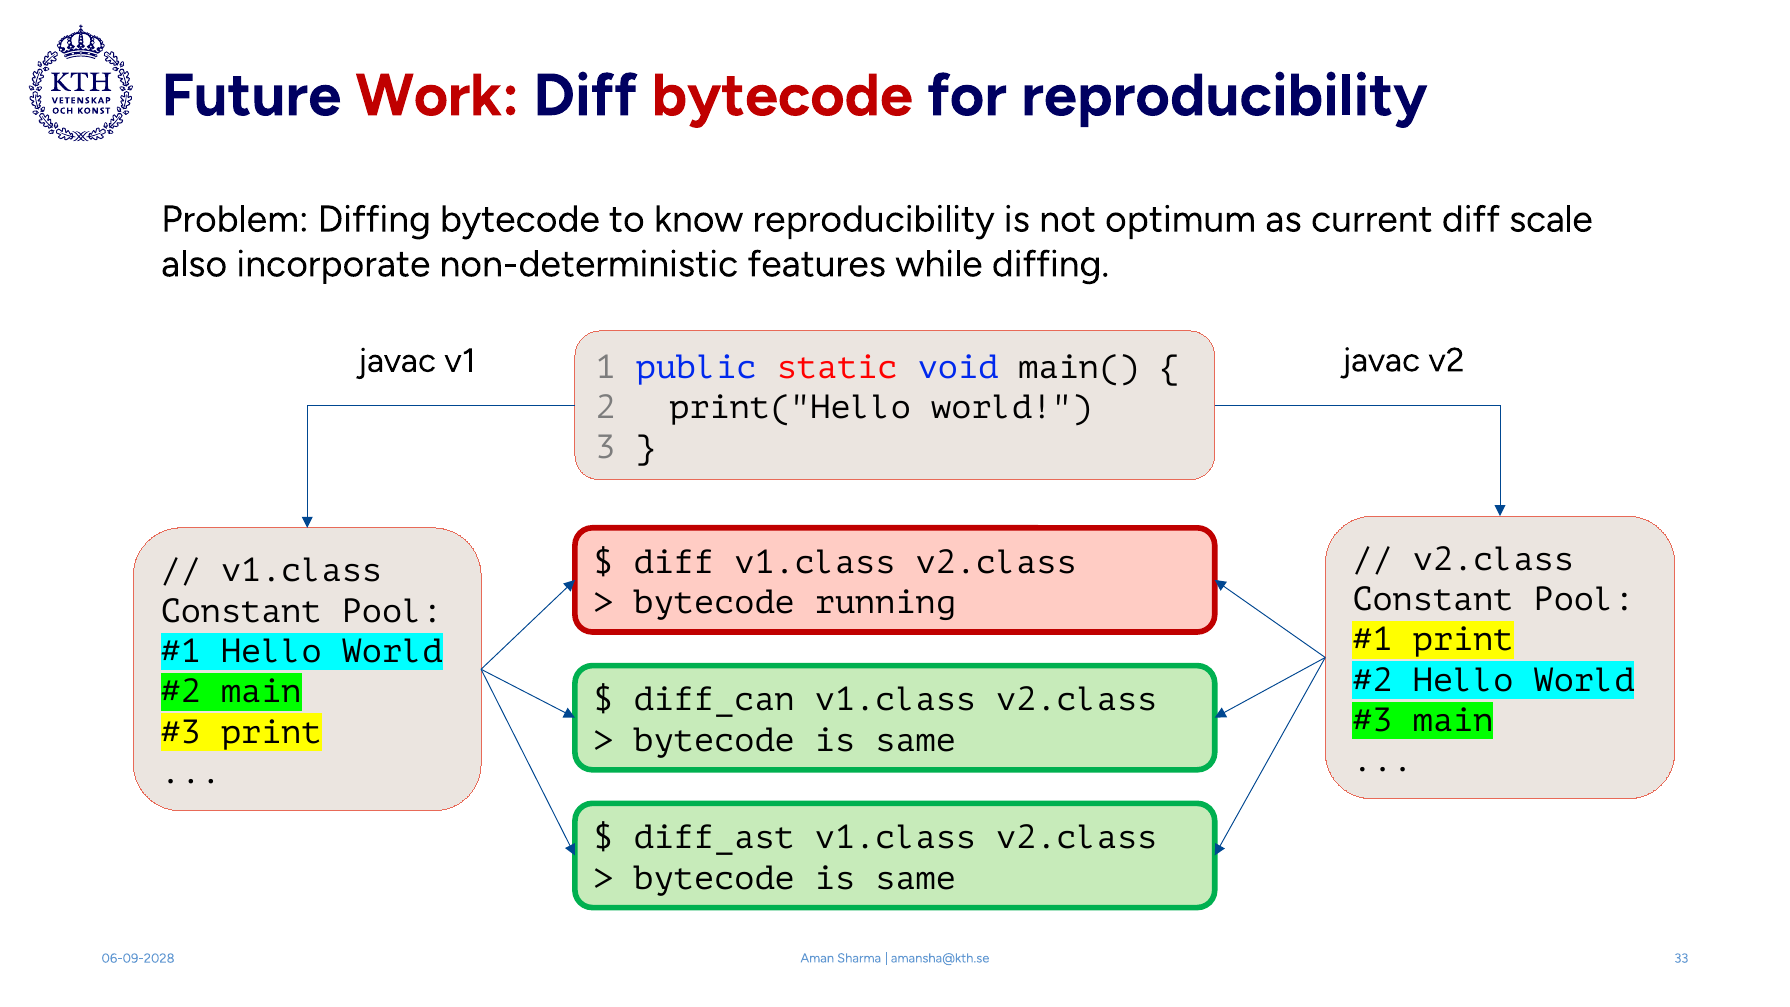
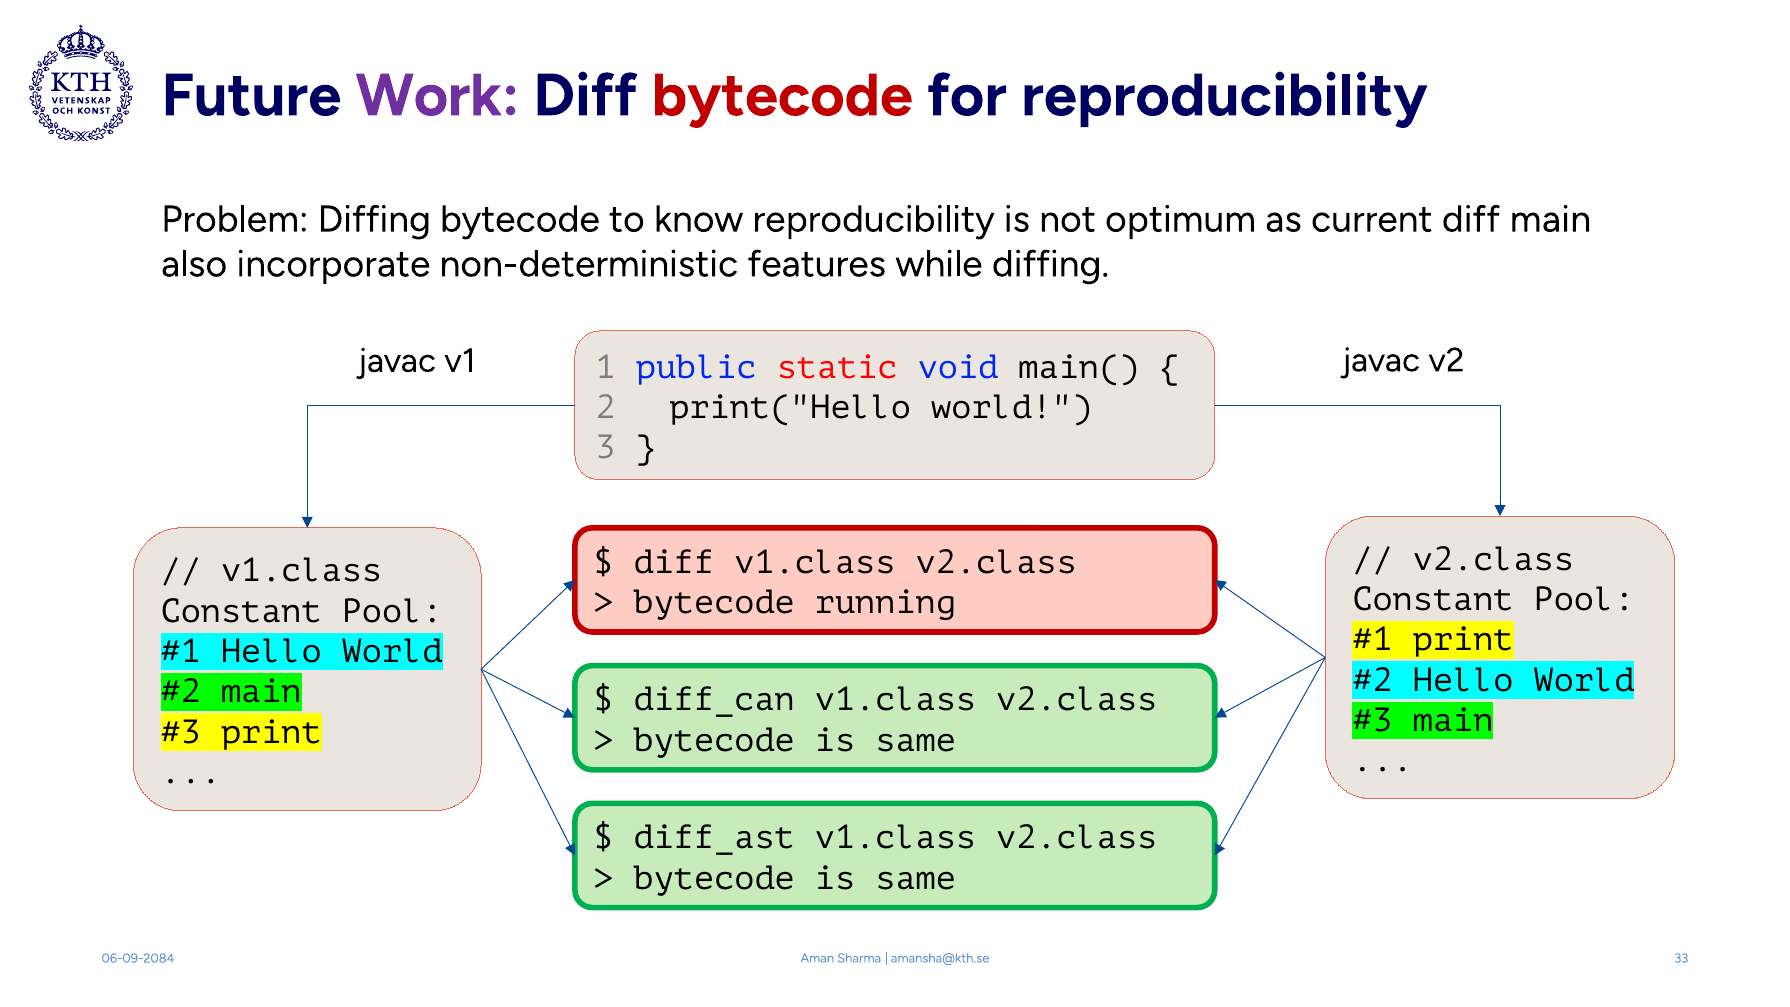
Work colour: red -> purple (437, 96)
diff scale: scale -> main (1550, 219)
06-09-2028: 06-09-2028 -> 06-09-2084 (138, 958)
